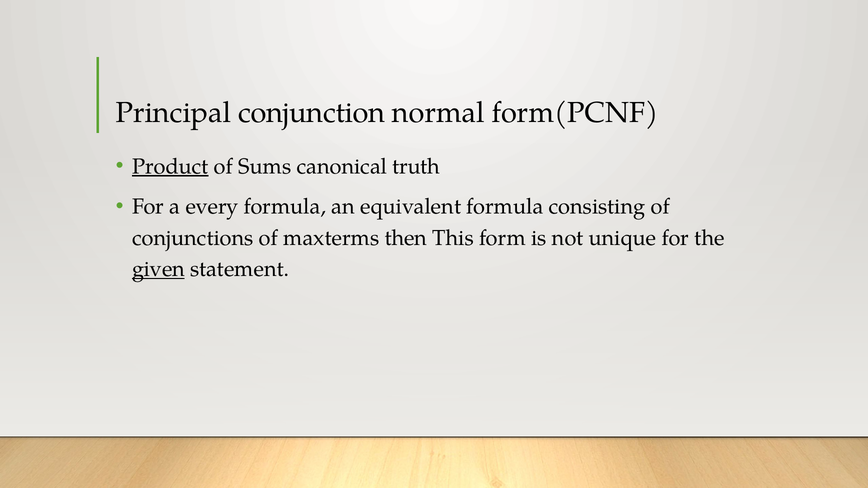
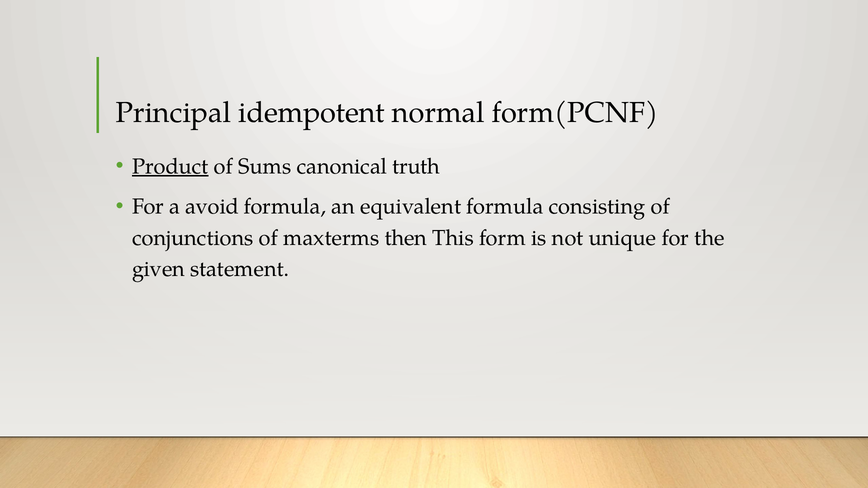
conjunction: conjunction -> idempotent (312, 113)
every: every -> avoid (212, 207)
given underline: present -> none (158, 269)
